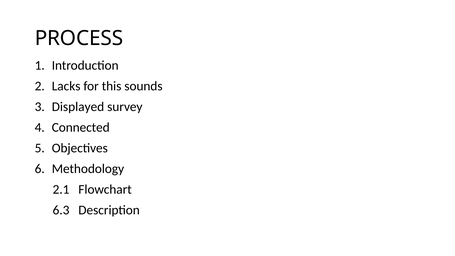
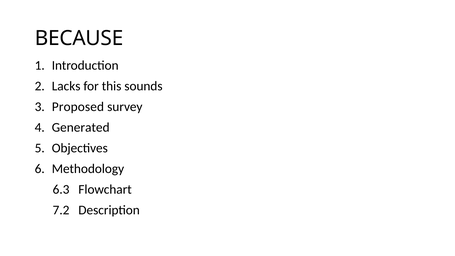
PROCESS: PROCESS -> BECAUSE (79, 38)
Displayed: Displayed -> Proposed (78, 107)
Connected: Connected -> Generated (81, 127)
2.1: 2.1 -> 6.3 (61, 189)
6.3: 6.3 -> 7.2 (61, 210)
